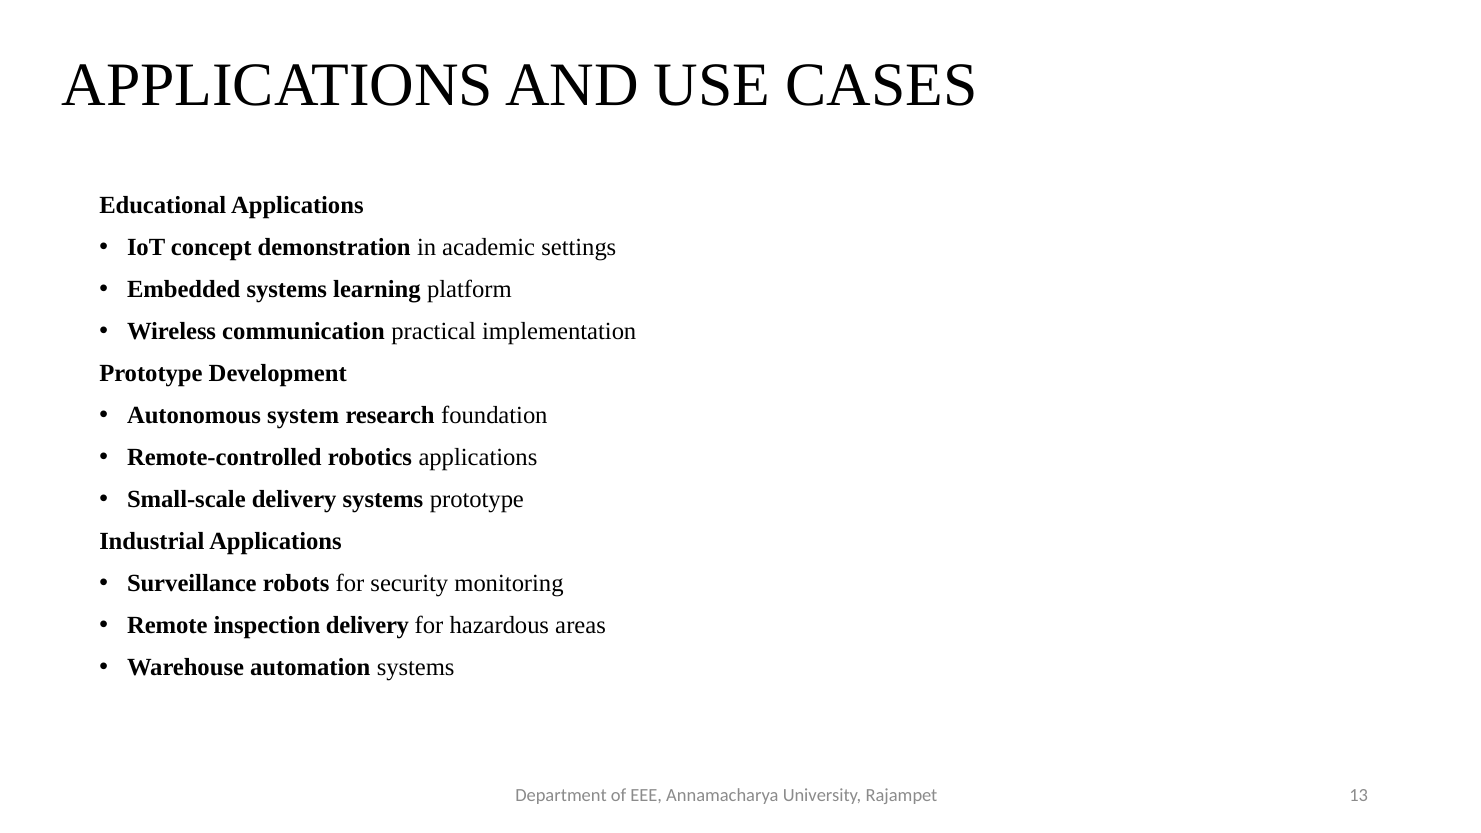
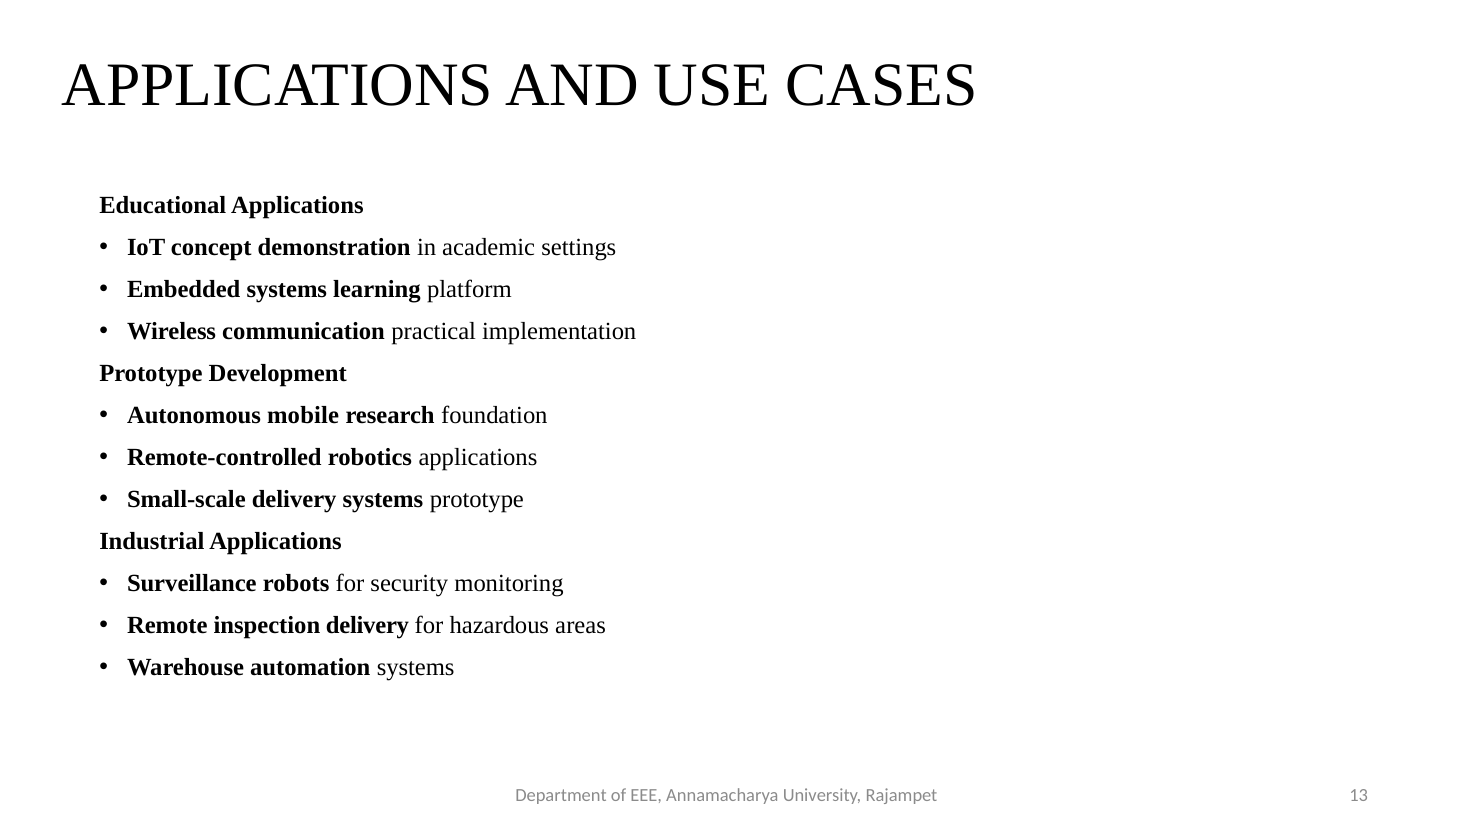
system: system -> mobile (303, 416)
